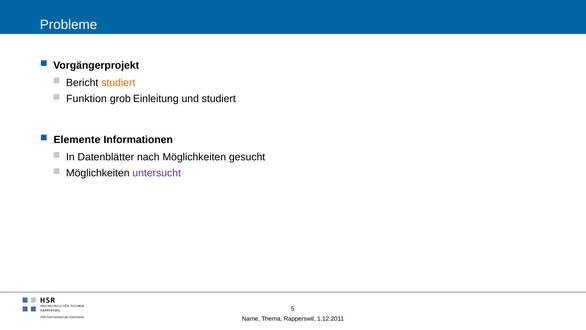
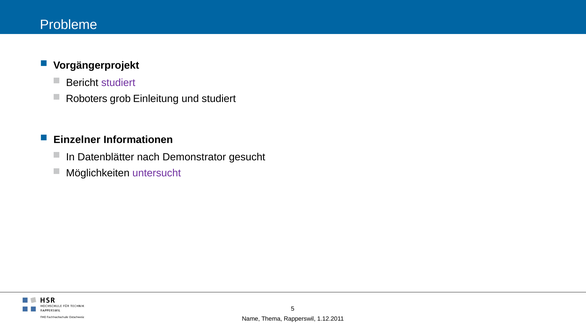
studiert colour: orange -> purple (118, 83)
Funktion: Funktion -> Roboters (87, 99)
Elemente: Elemente -> Einzelner (77, 139)
nach Möglichkeiten: Möglichkeiten -> Demonstrator (194, 157)
